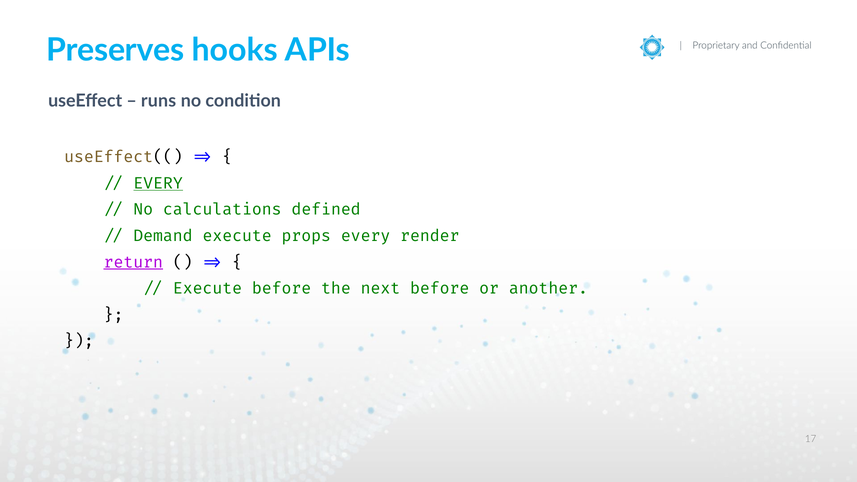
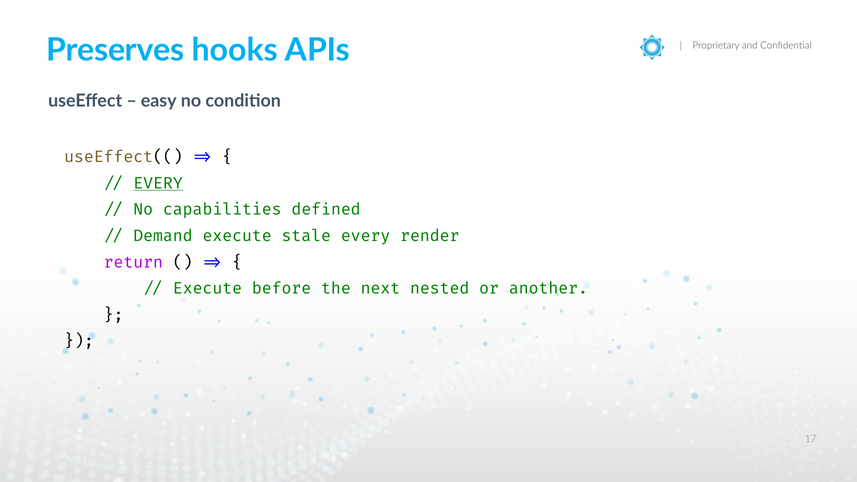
runs: runs -> easy (159, 101)
calculations: calculations -> capabilities (222, 210)
props: props -> stale (306, 236)
return underline: present -> none (133, 262)
next before: before -> nested (440, 289)
